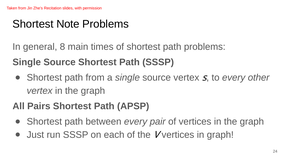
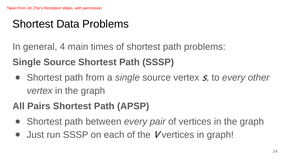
Note: Note -> Data (68, 24)
8: 8 -> 4 (62, 47)
